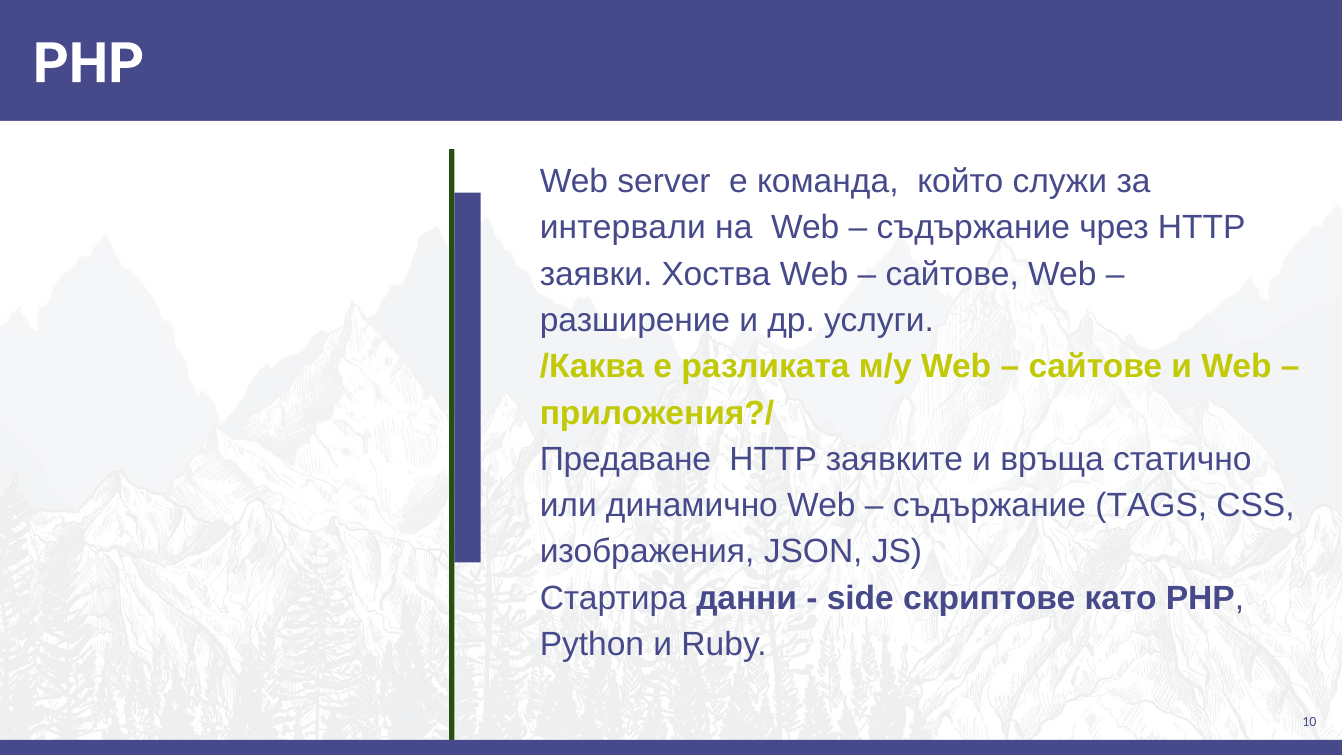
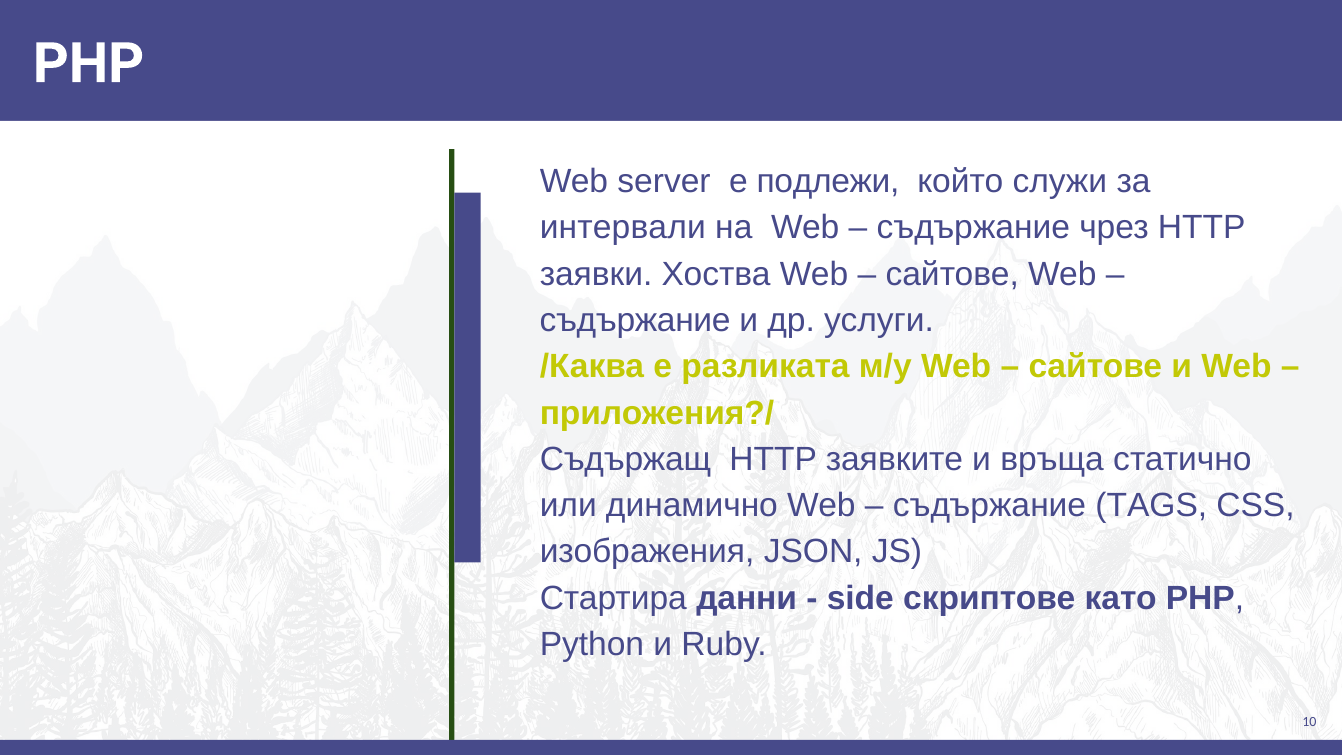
команда: команда -> подлежи (828, 182)
разширение: разширение -> съдържание (635, 320)
Предаване: Предаване -> Съдържащ (625, 459)
